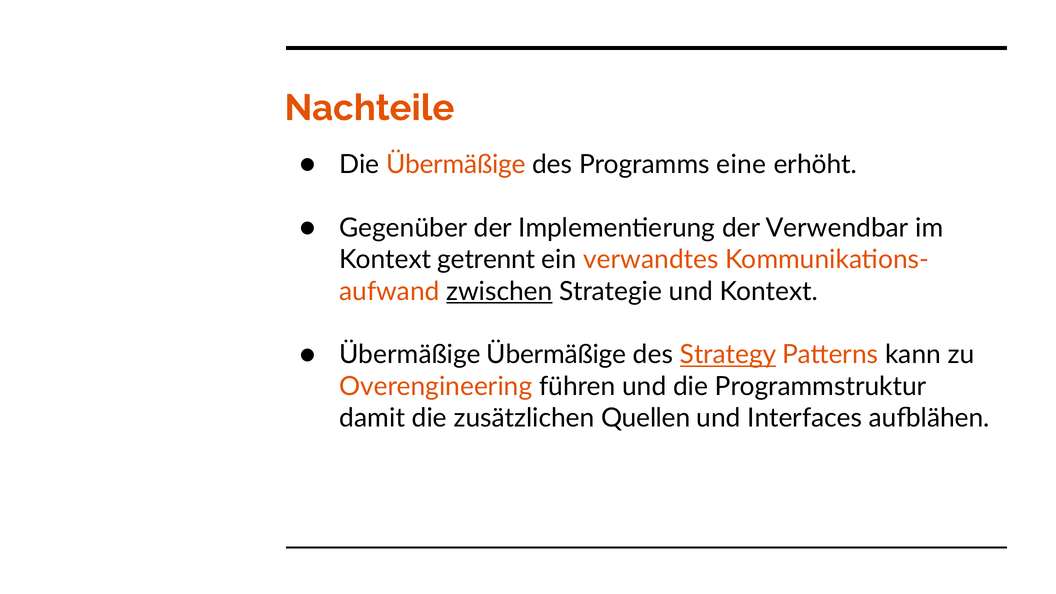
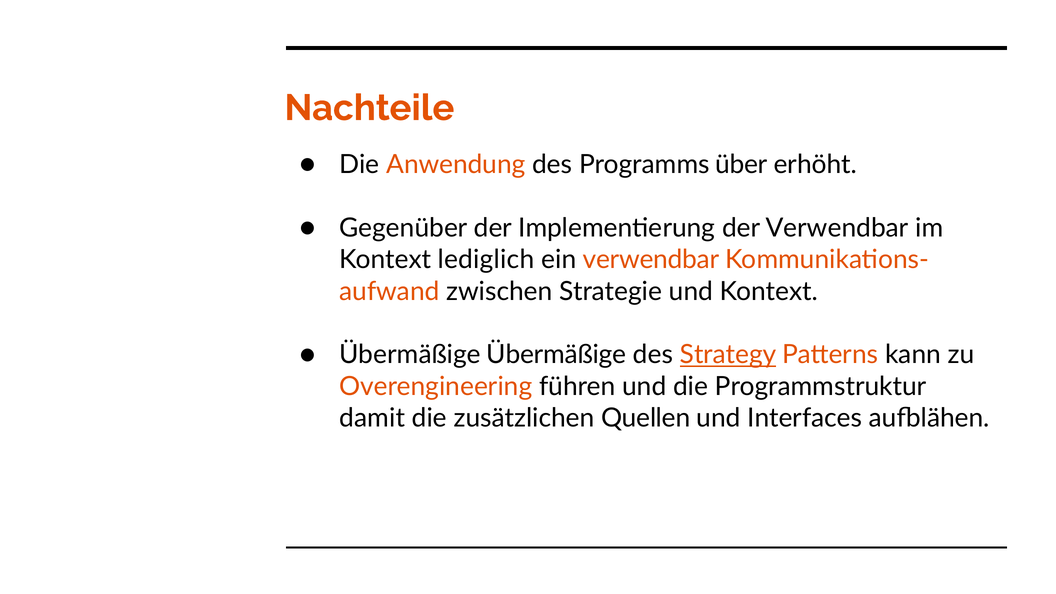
Die Übermäßige: Übermäßige -> Anwendung (456, 165)
eine: eine -> über (741, 165)
getrennt: getrennt -> lediglich (486, 260)
ein verwandtes: verwandtes -> verwendbar (651, 260)
zwischen underline: present -> none (499, 291)
